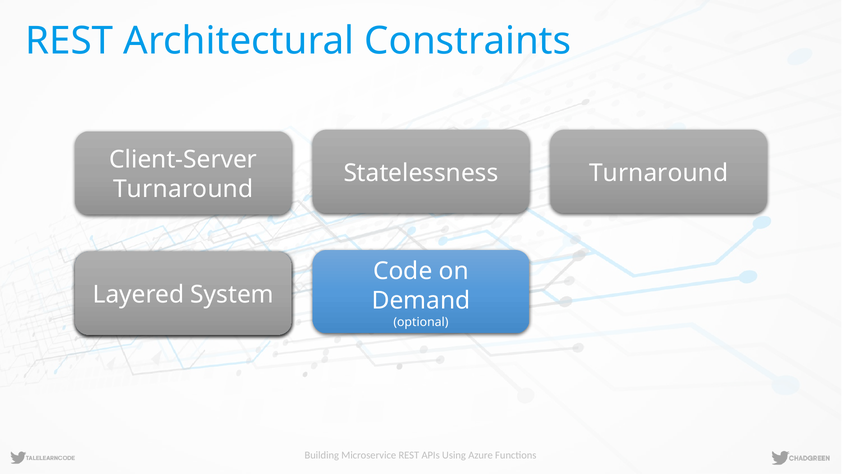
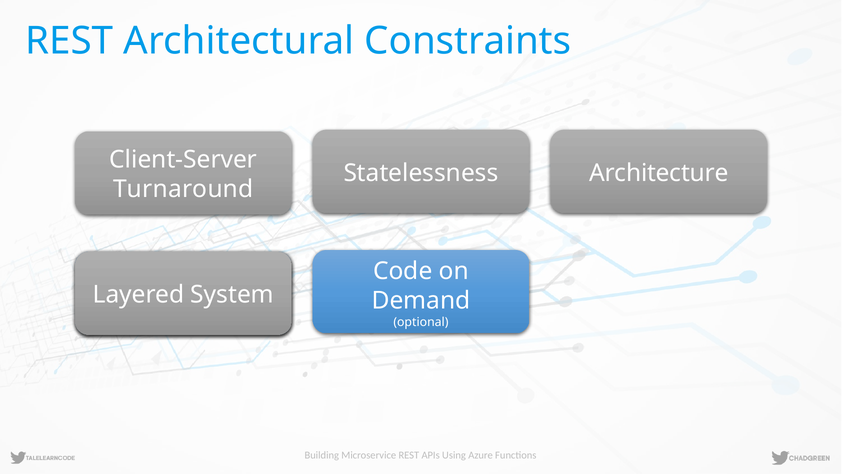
Statelessness Turnaround: Turnaround -> Architecture (659, 173)
